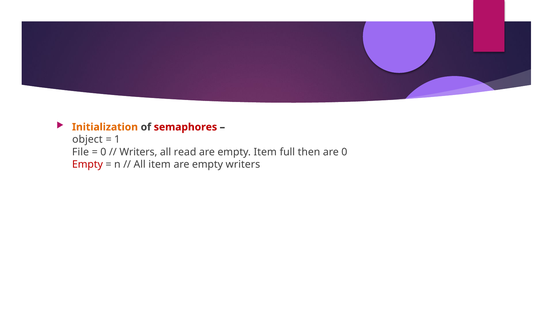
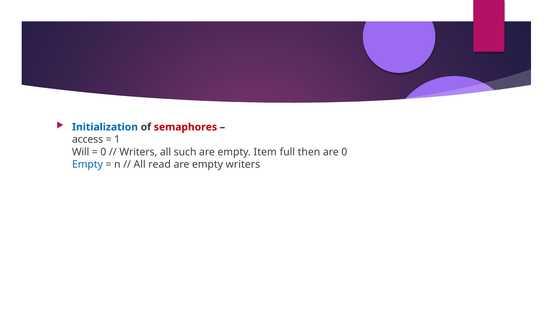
Initialization colour: orange -> blue (105, 127)
object: object -> access (88, 140)
File: File -> Will (81, 152)
read: read -> such (185, 152)
Empty colour: red -> blue (87, 164)
All item: item -> read (160, 164)
